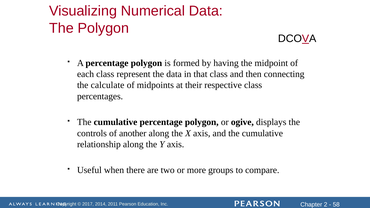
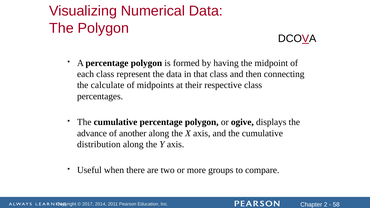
controls: controls -> advance (92, 133)
relationship: relationship -> distribution (99, 144)
